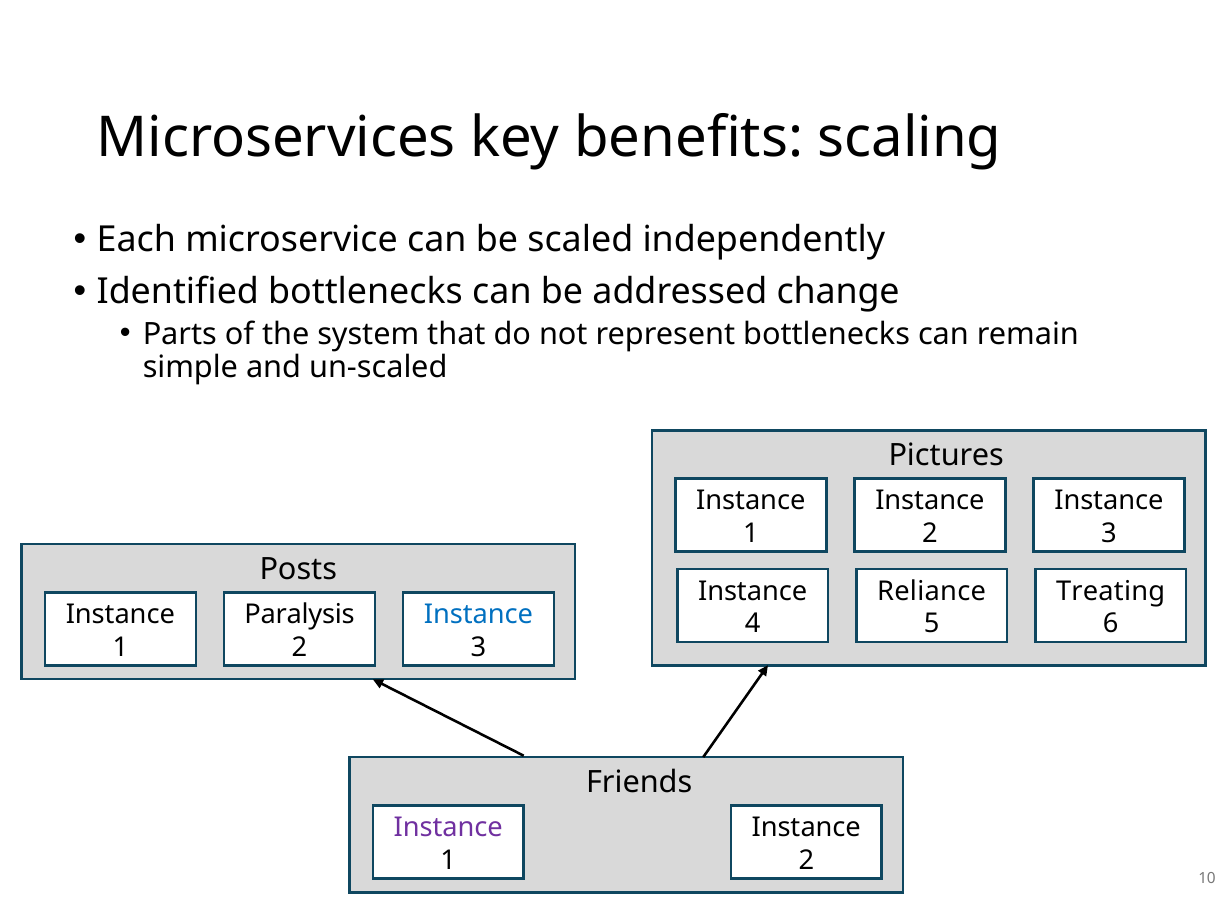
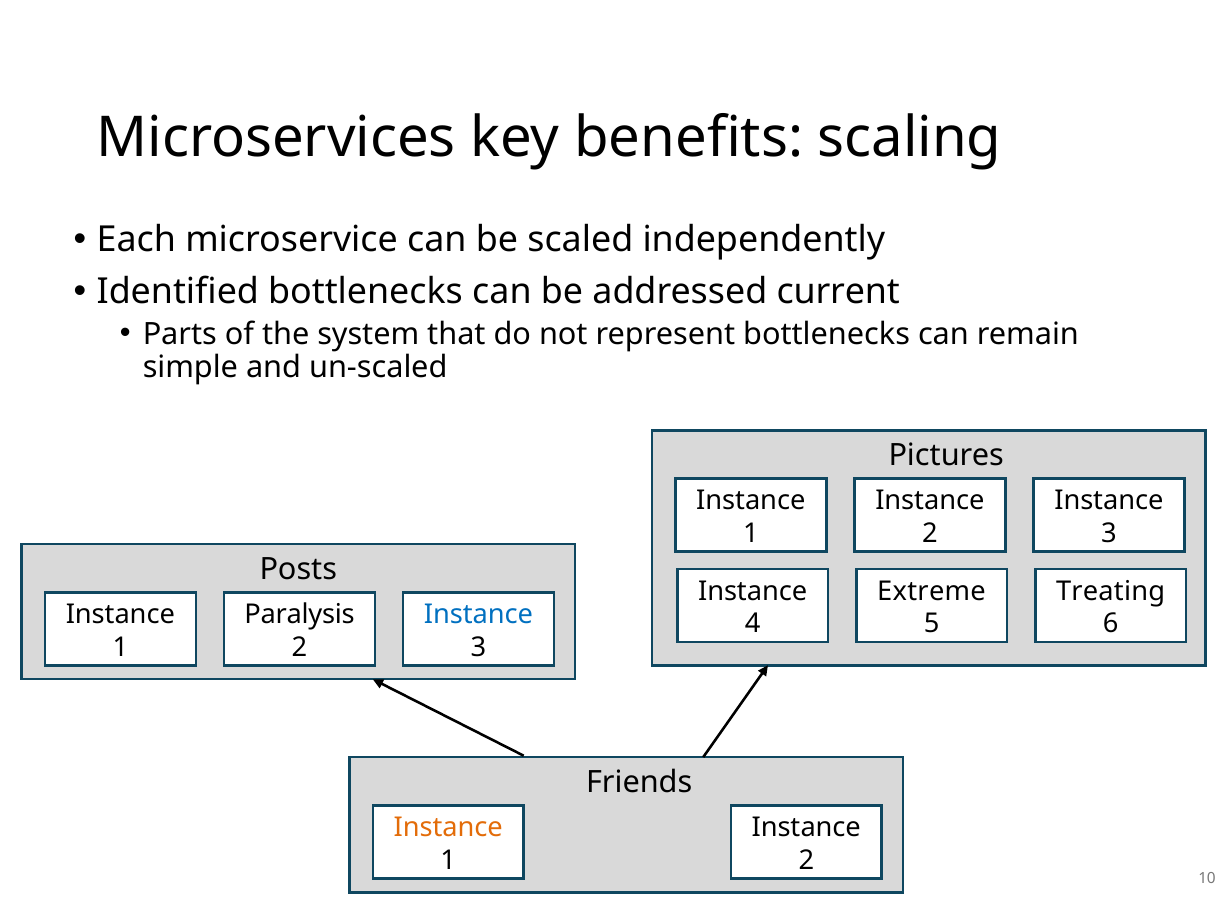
change: change -> current (838, 292)
Reliance: Reliance -> Extreme (932, 591)
Instance colour: purple -> orange (448, 827)
